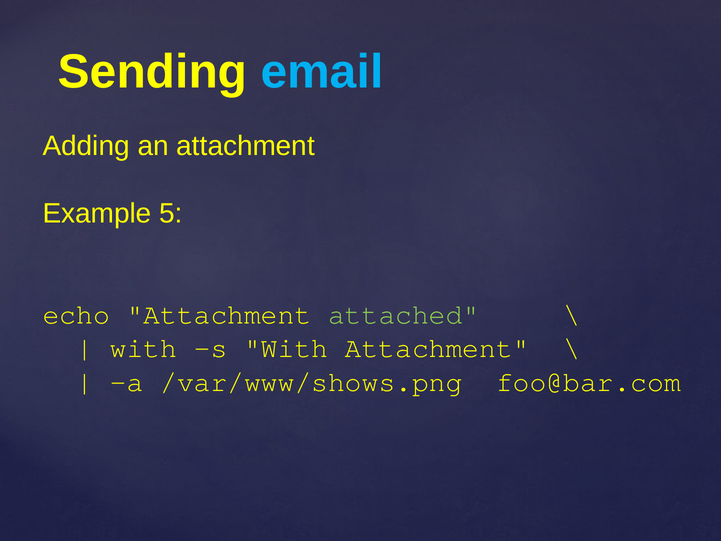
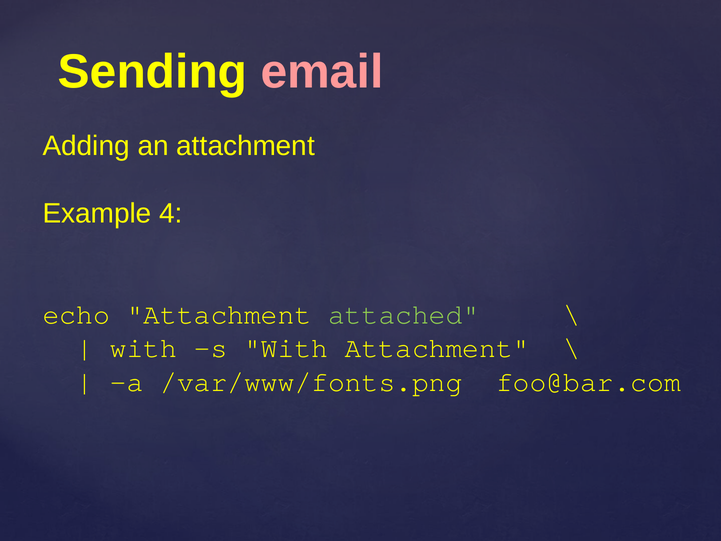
email colour: light blue -> pink (322, 72)
5: 5 -> 4 (171, 213)
/var/www/shows.png: /var/www/shows.png -> /var/www/fonts.png (311, 382)
